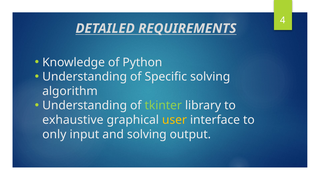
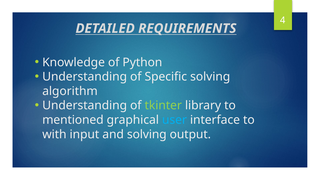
exhaustive: exhaustive -> mentioned (73, 120)
user colour: yellow -> light blue (174, 120)
only: only -> with (54, 134)
